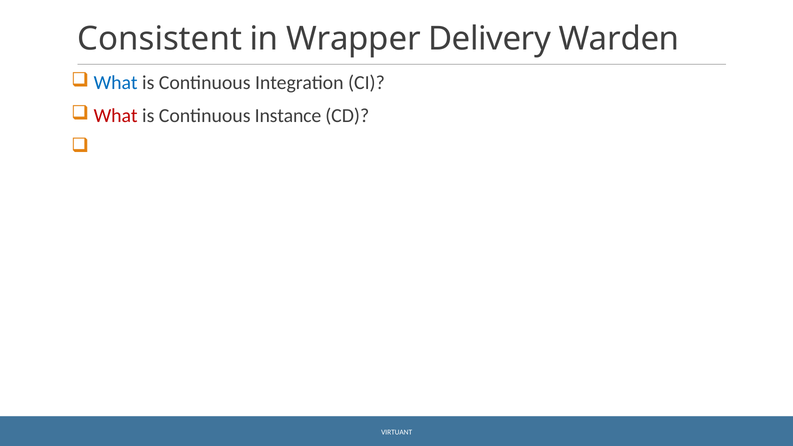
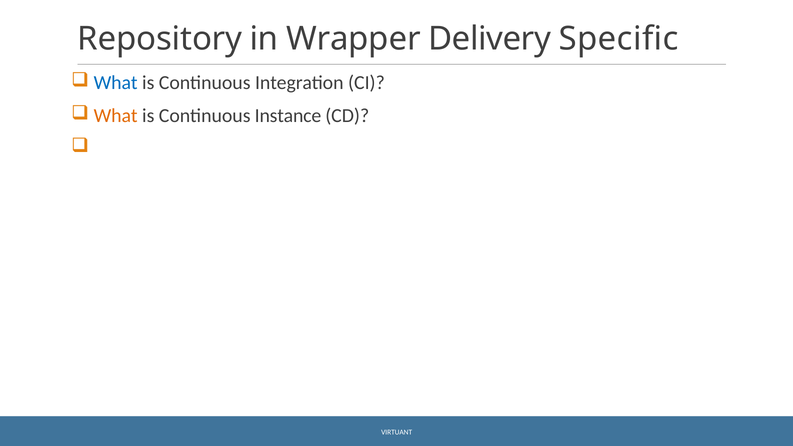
Consistent: Consistent -> Repository (160, 39)
Warden: Warden -> Specific (619, 39)
What colour: red -> orange (116, 116)
